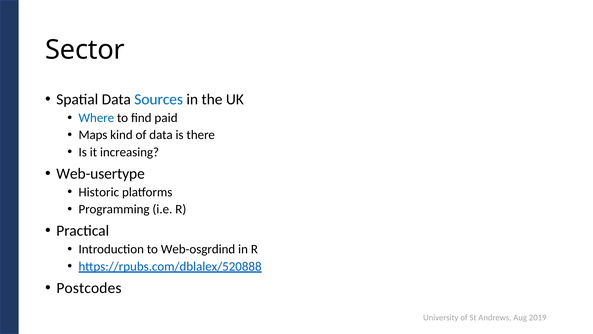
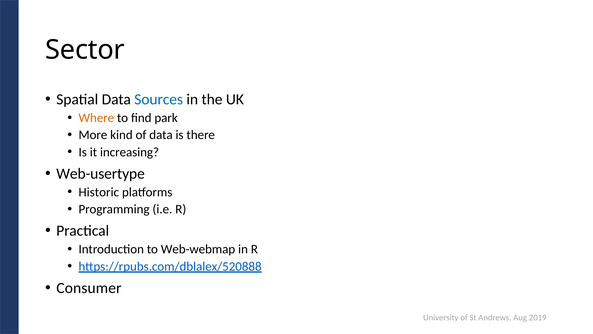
Where colour: blue -> orange (96, 118)
paid: paid -> park (166, 118)
Maps: Maps -> More (93, 135)
Web-osgrdind: Web-osgrdind -> Web-webmap (198, 249)
Postcodes: Postcodes -> Consumer (89, 288)
